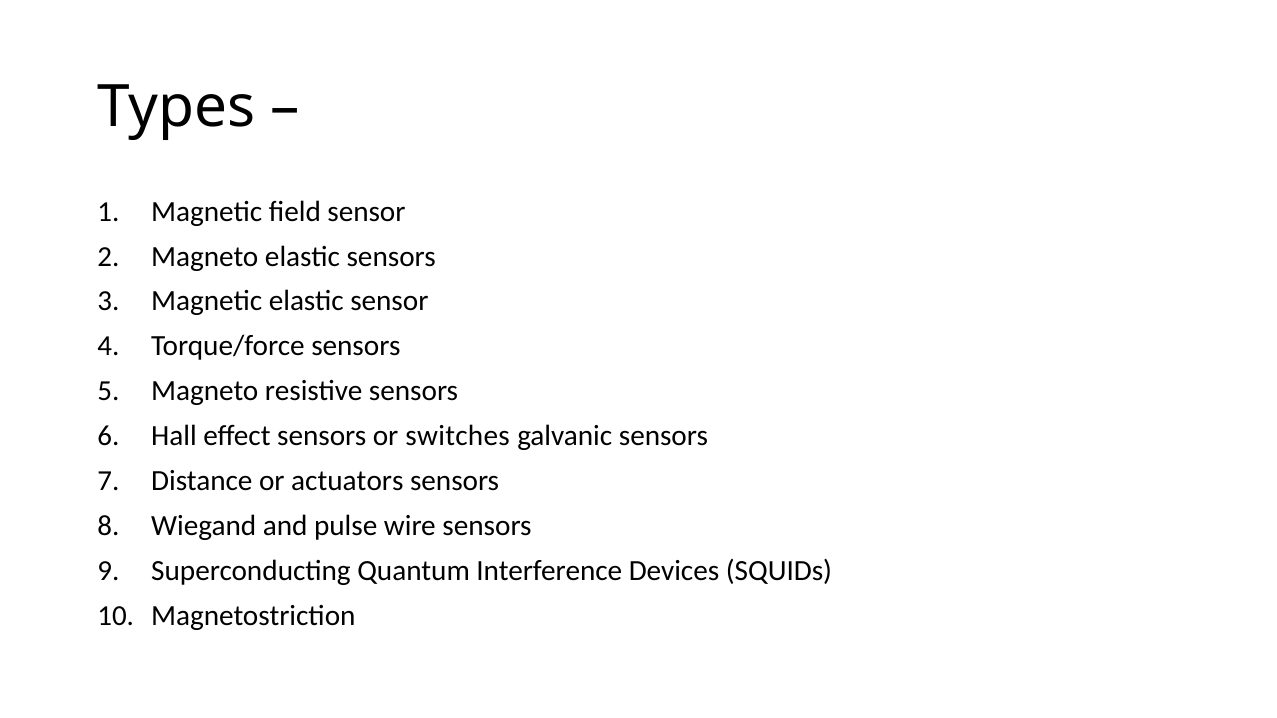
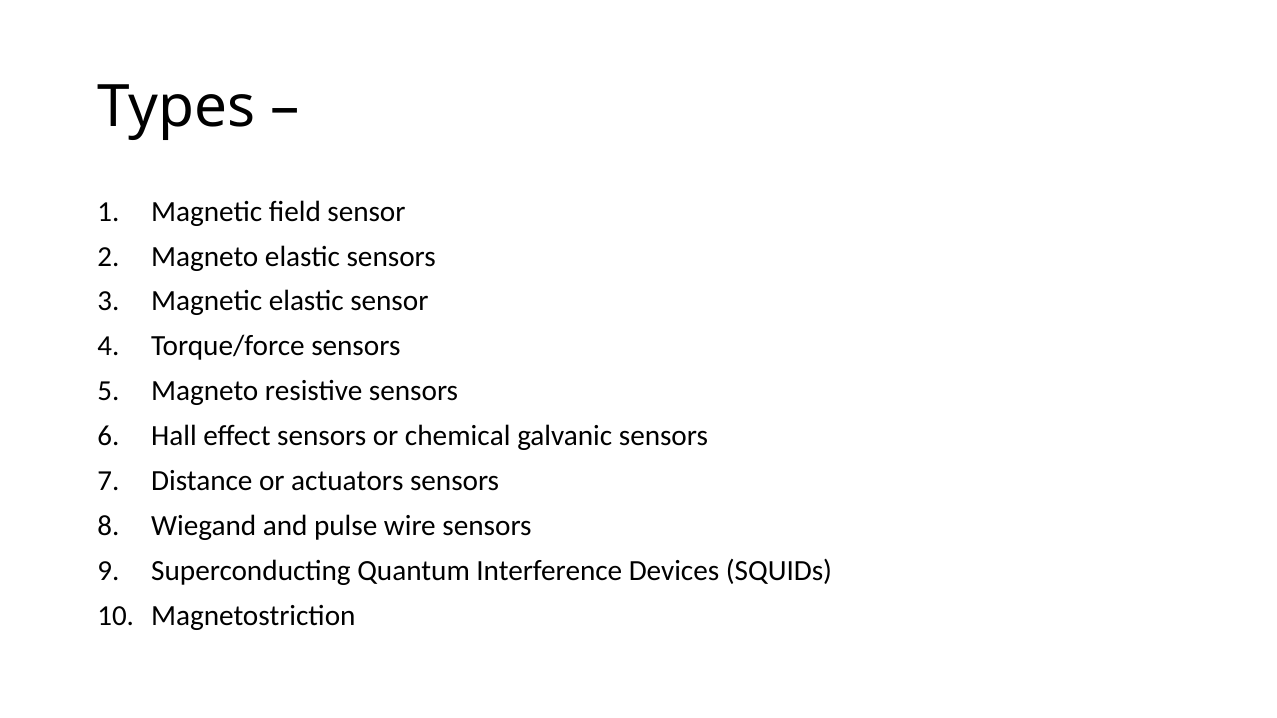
switches: switches -> chemical (458, 436)
